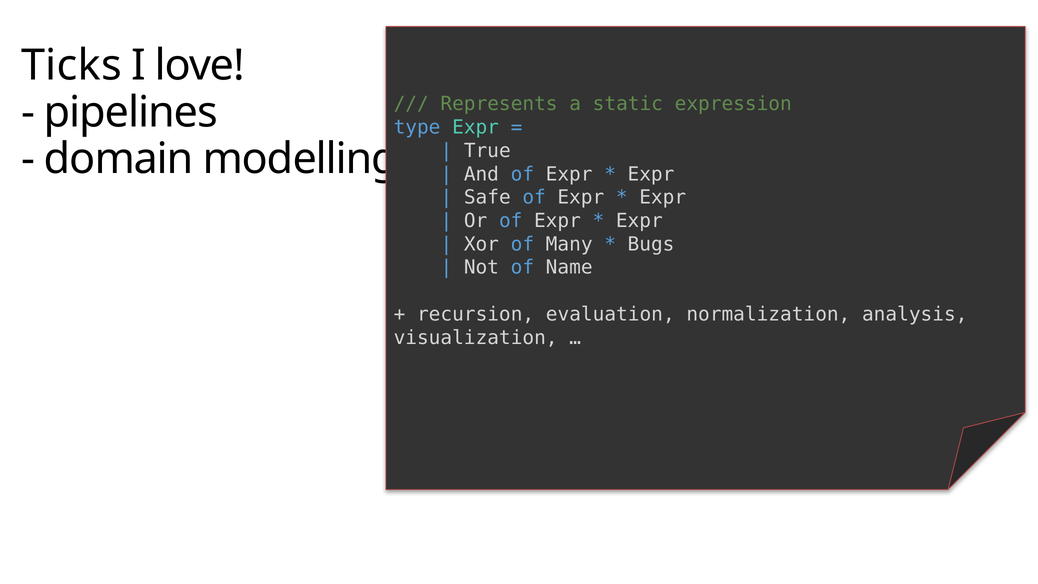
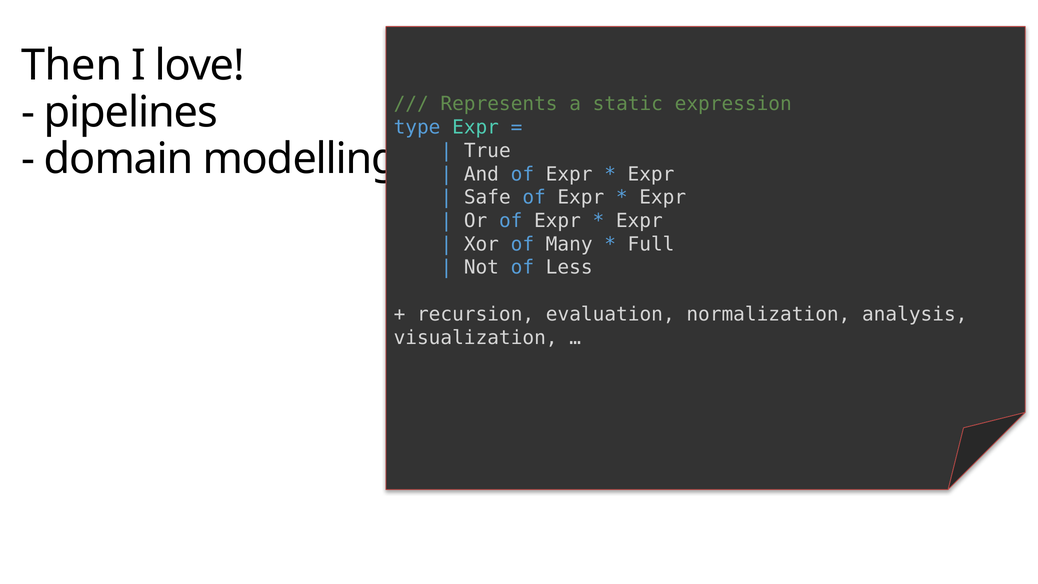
Ticks: Ticks -> Then (72, 66)
Bugs: Bugs -> Full (651, 244)
Name: Name -> Less (569, 267)
